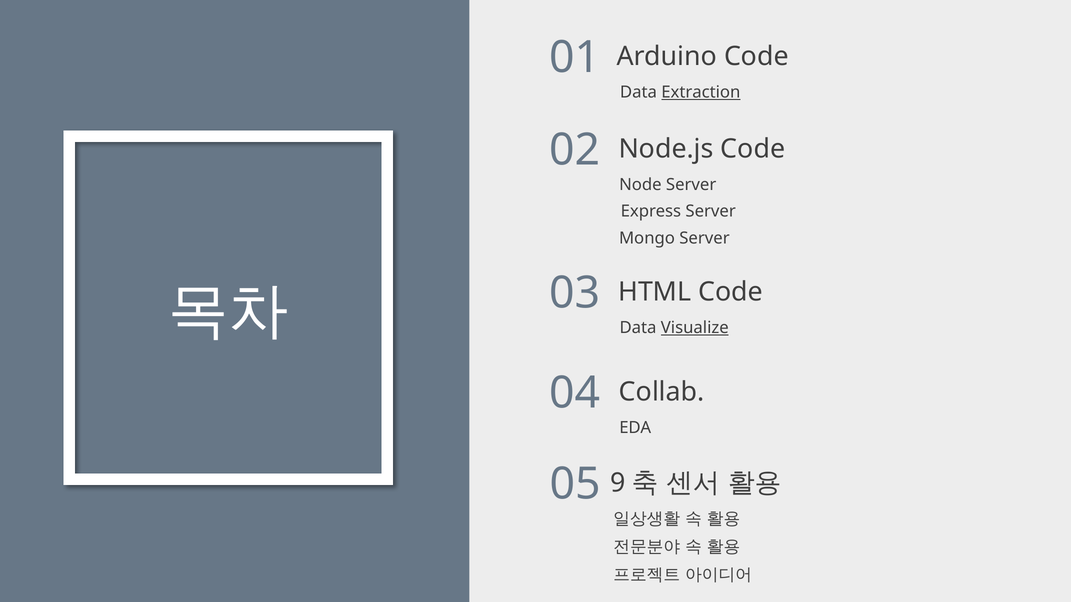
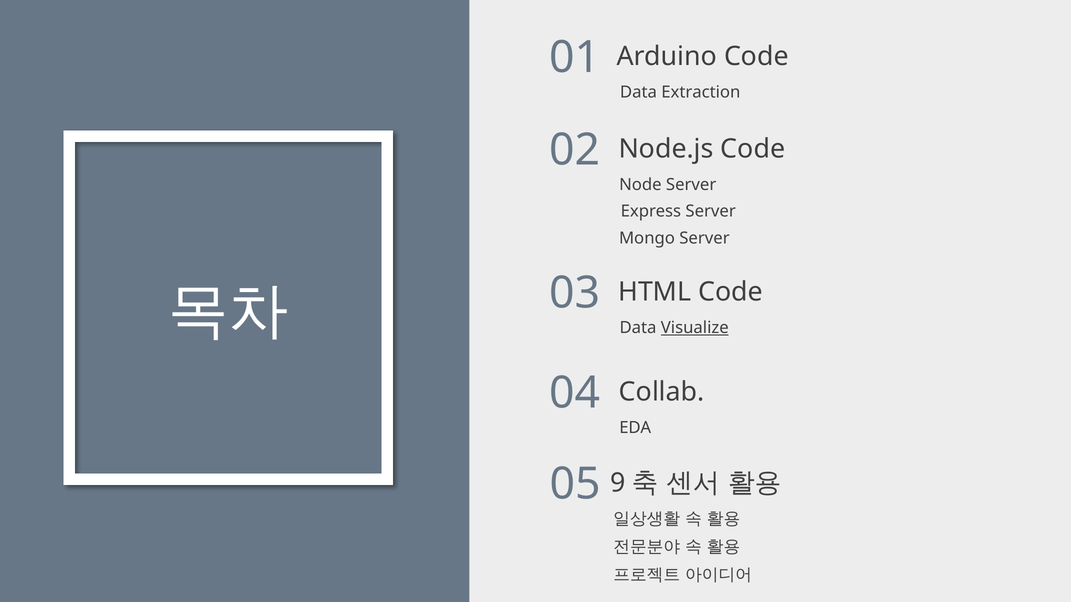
Extraction underline: present -> none (701, 92)
